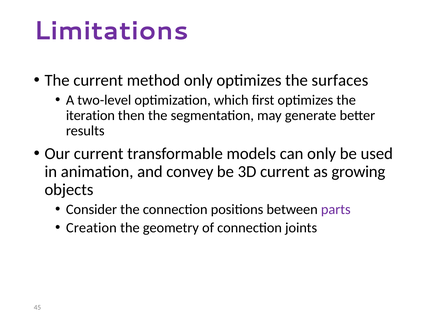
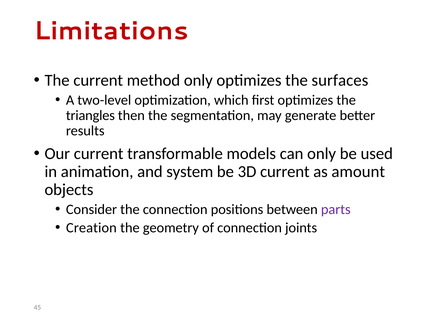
Limitations colour: purple -> red (111, 31)
iteration: iteration -> triangles (90, 115)
convey: convey -> system (190, 171)
growing: growing -> amount (358, 171)
